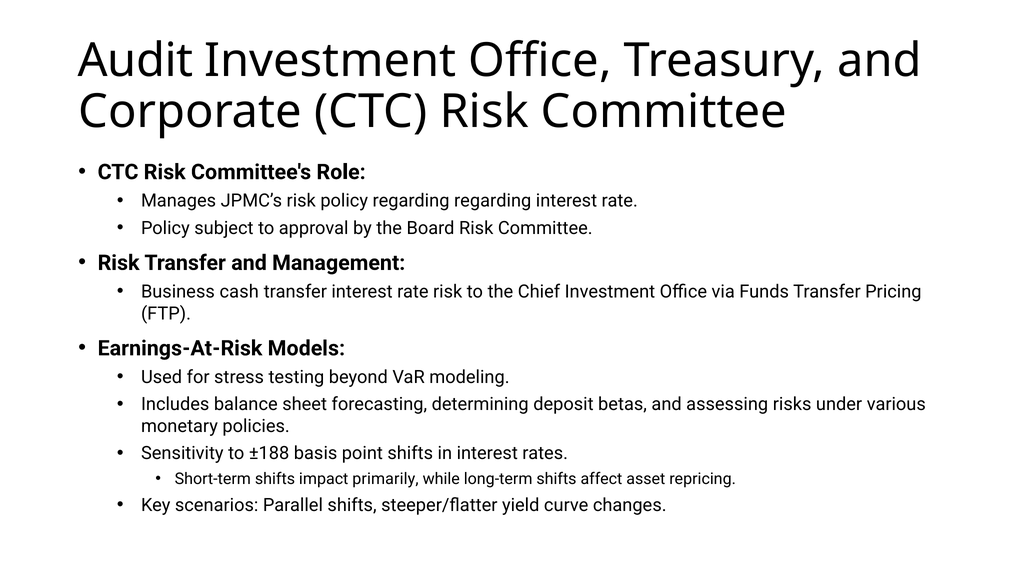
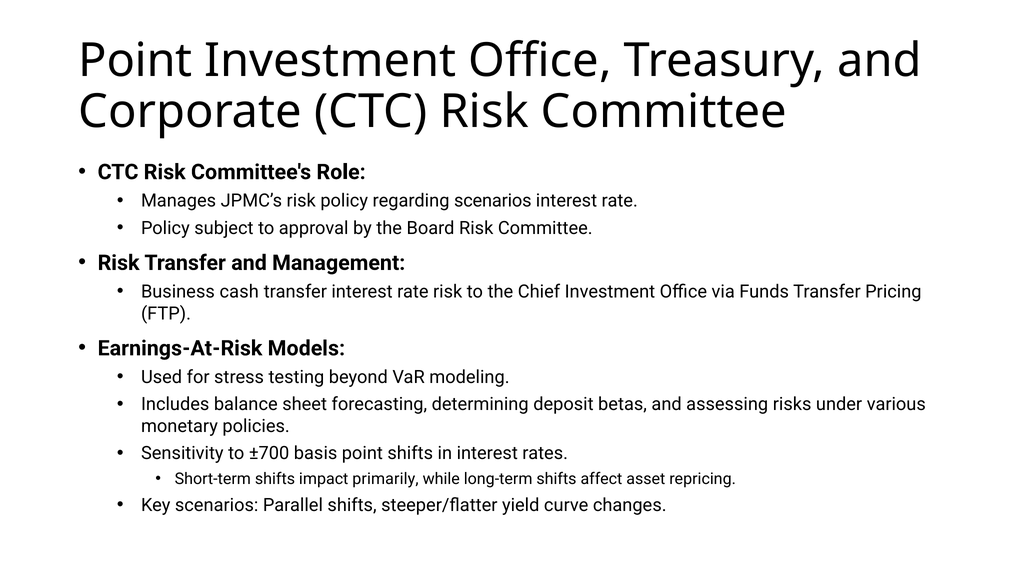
Audit: Audit -> Point (135, 61)
regarding regarding: regarding -> scenarios (493, 201)
±188: ±188 -> ±700 (269, 454)
